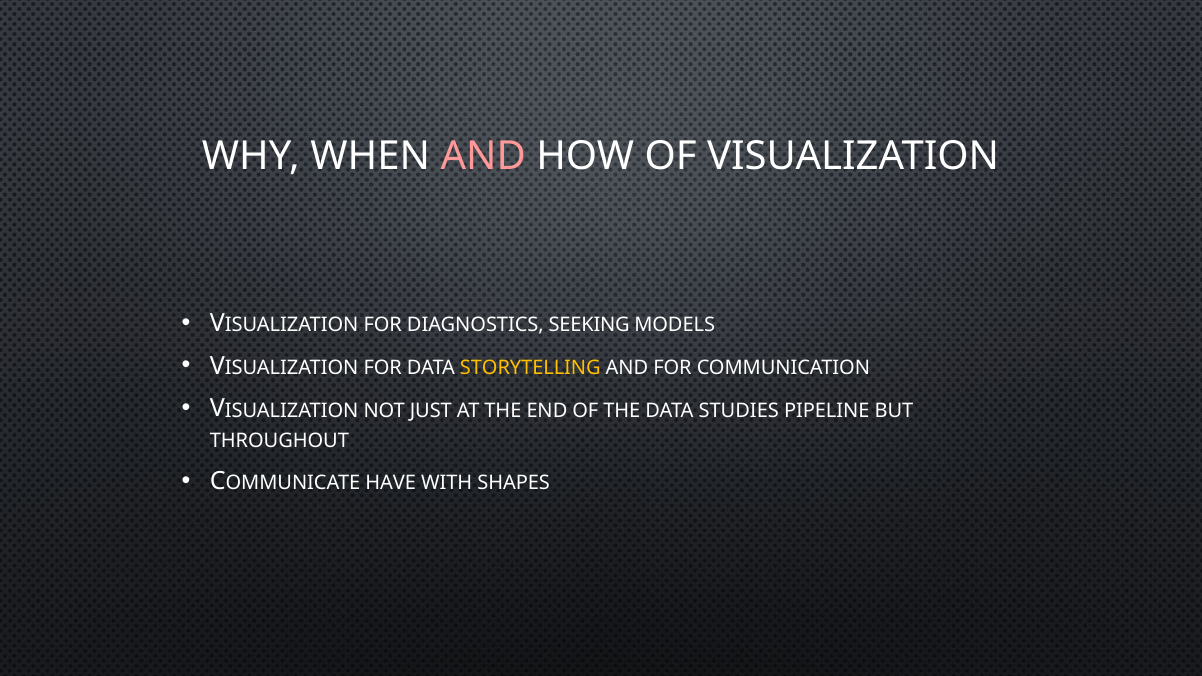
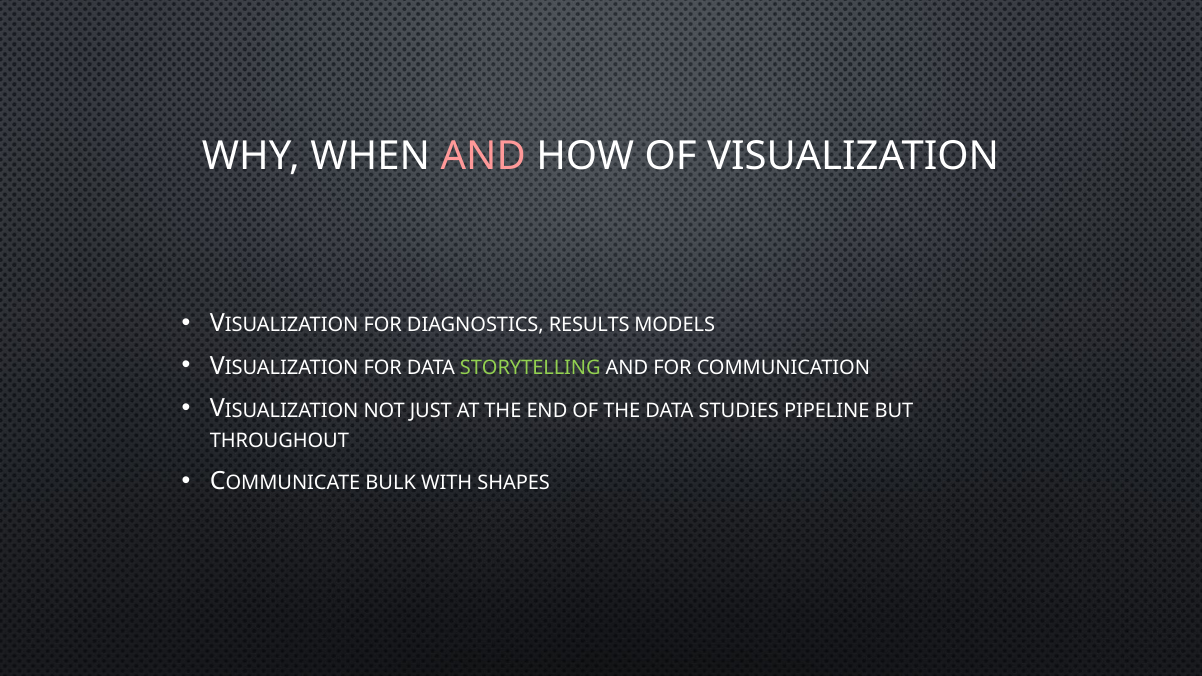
SEEKING: SEEKING -> RESULTS (589, 325)
STORYTELLING colour: yellow -> light green (530, 368)
HAVE: HAVE -> BULK (391, 483)
